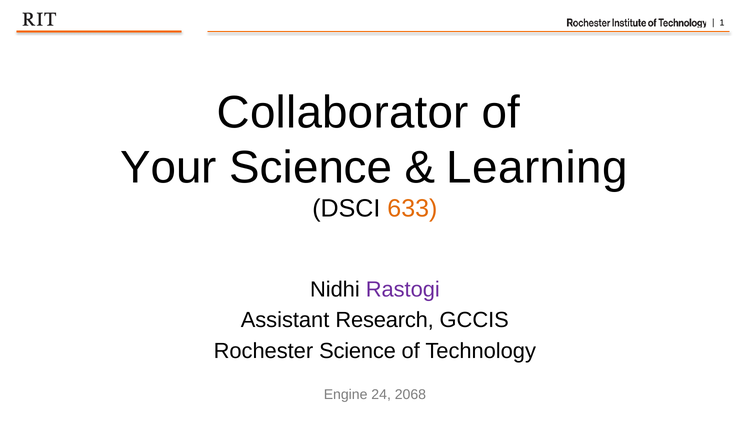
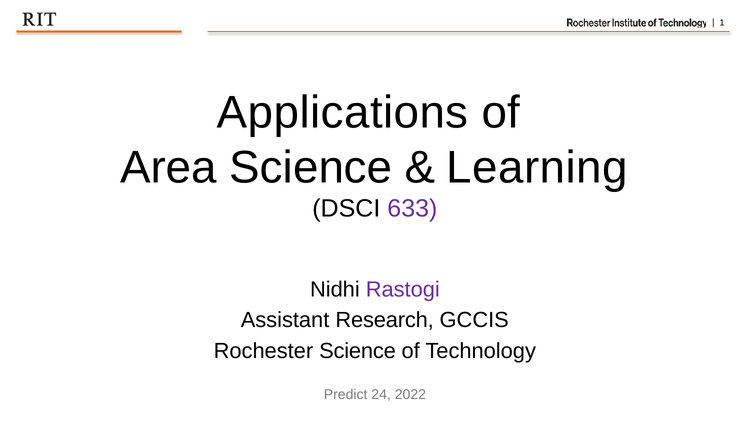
Collaborator: Collaborator -> Applications (343, 113)
Your: Your -> Area (168, 168)
633 colour: orange -> purple (412, 209)
Engine: Engine -> Predict (346, 394)
2068: 2068 -> 2022 (410, 394)
